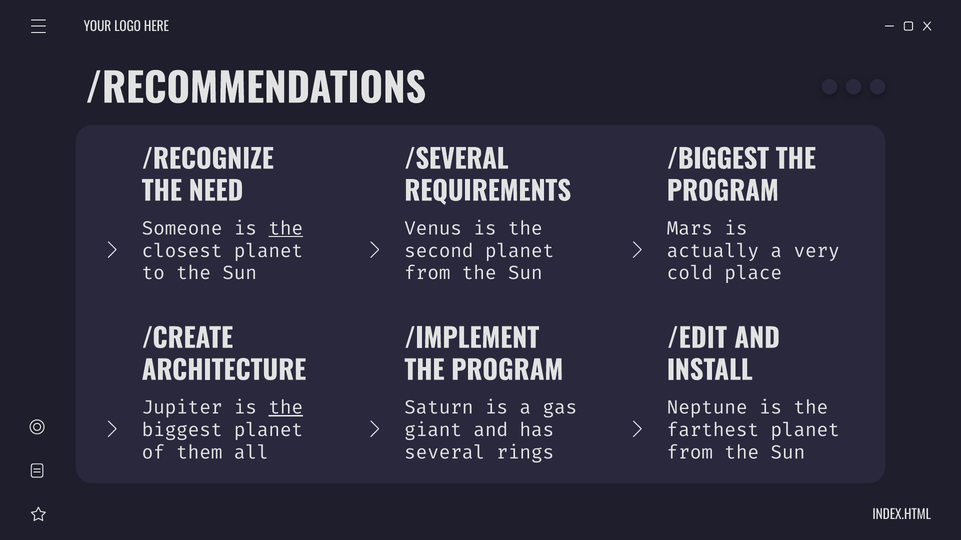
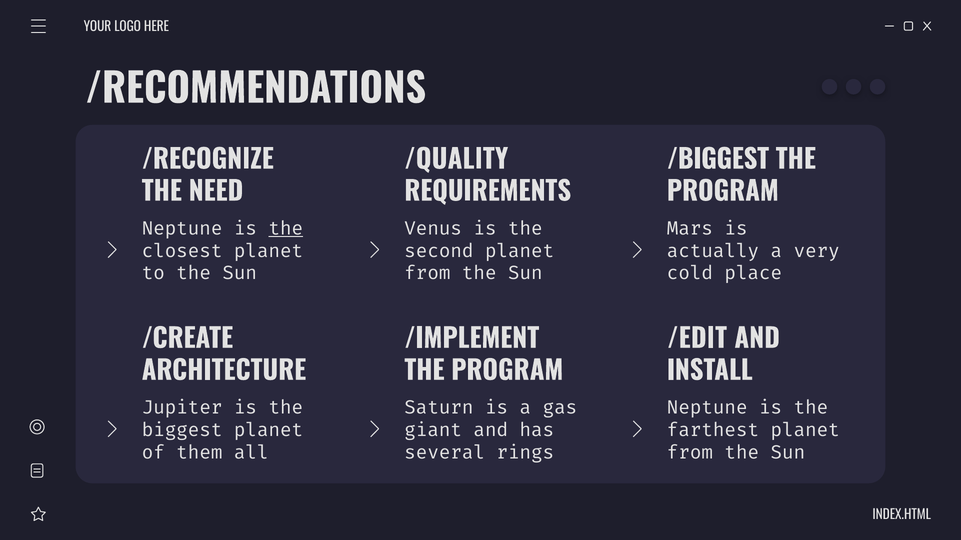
/SEVERAL: /SEVERAL -> /QUALITY (456, 160)
Someone: Someone -> Neptune (182, 229)
the underline: present -> none (286, 408)
